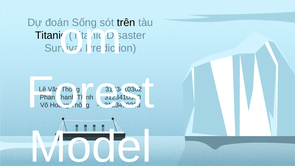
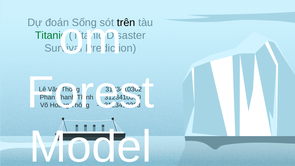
Titanic colour: black -> green (51, 35)
